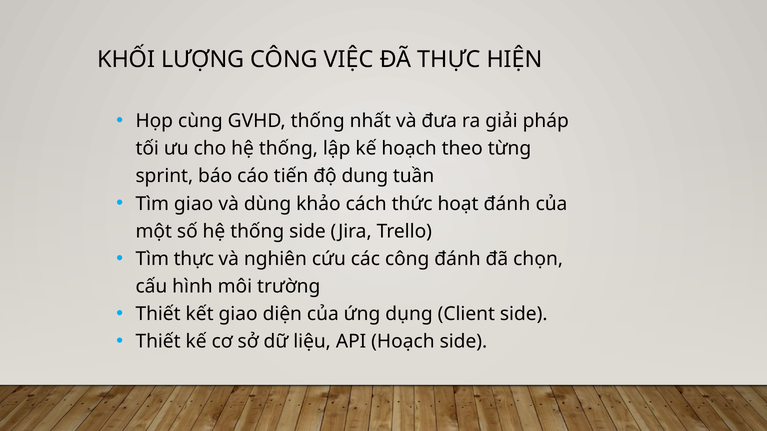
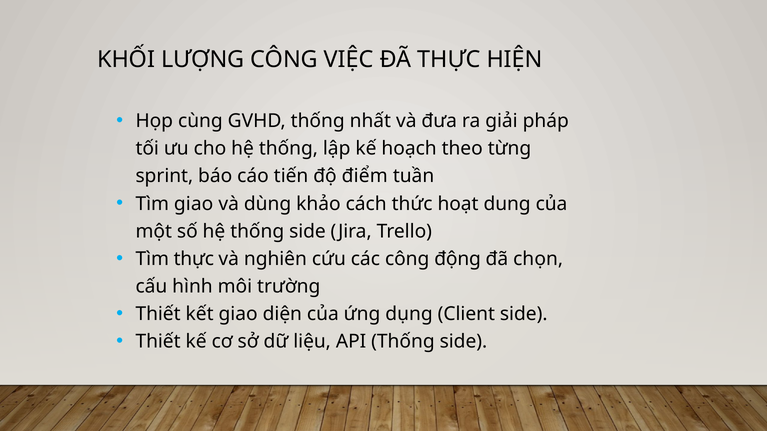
dung: dung -> điểm (365, 176)
hoạt đánh: đánh -> dung (507, 204)
công đánh: đánh -> động (458, 259)
API Hoạch: Hoạch -> Thống (403, 342)
